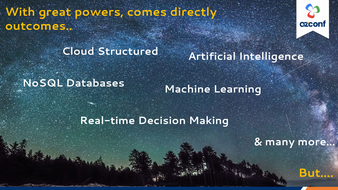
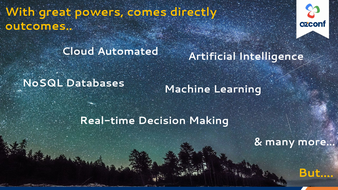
Structured: Structured -> Automated (128, 51)
